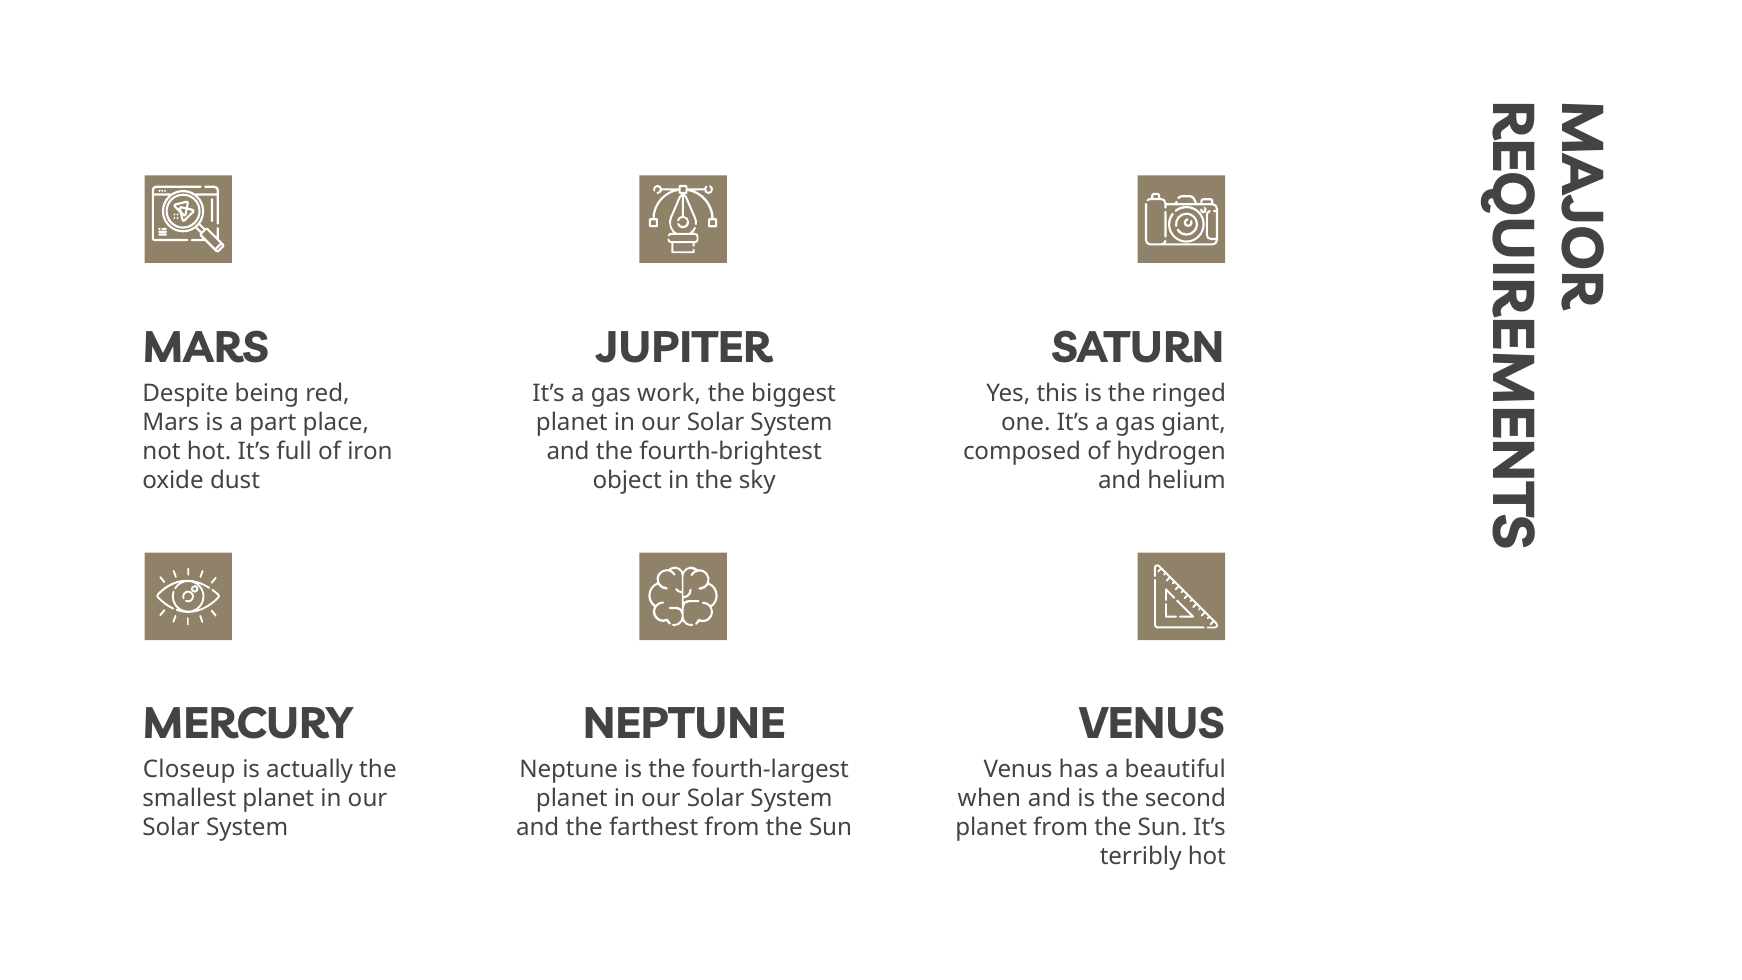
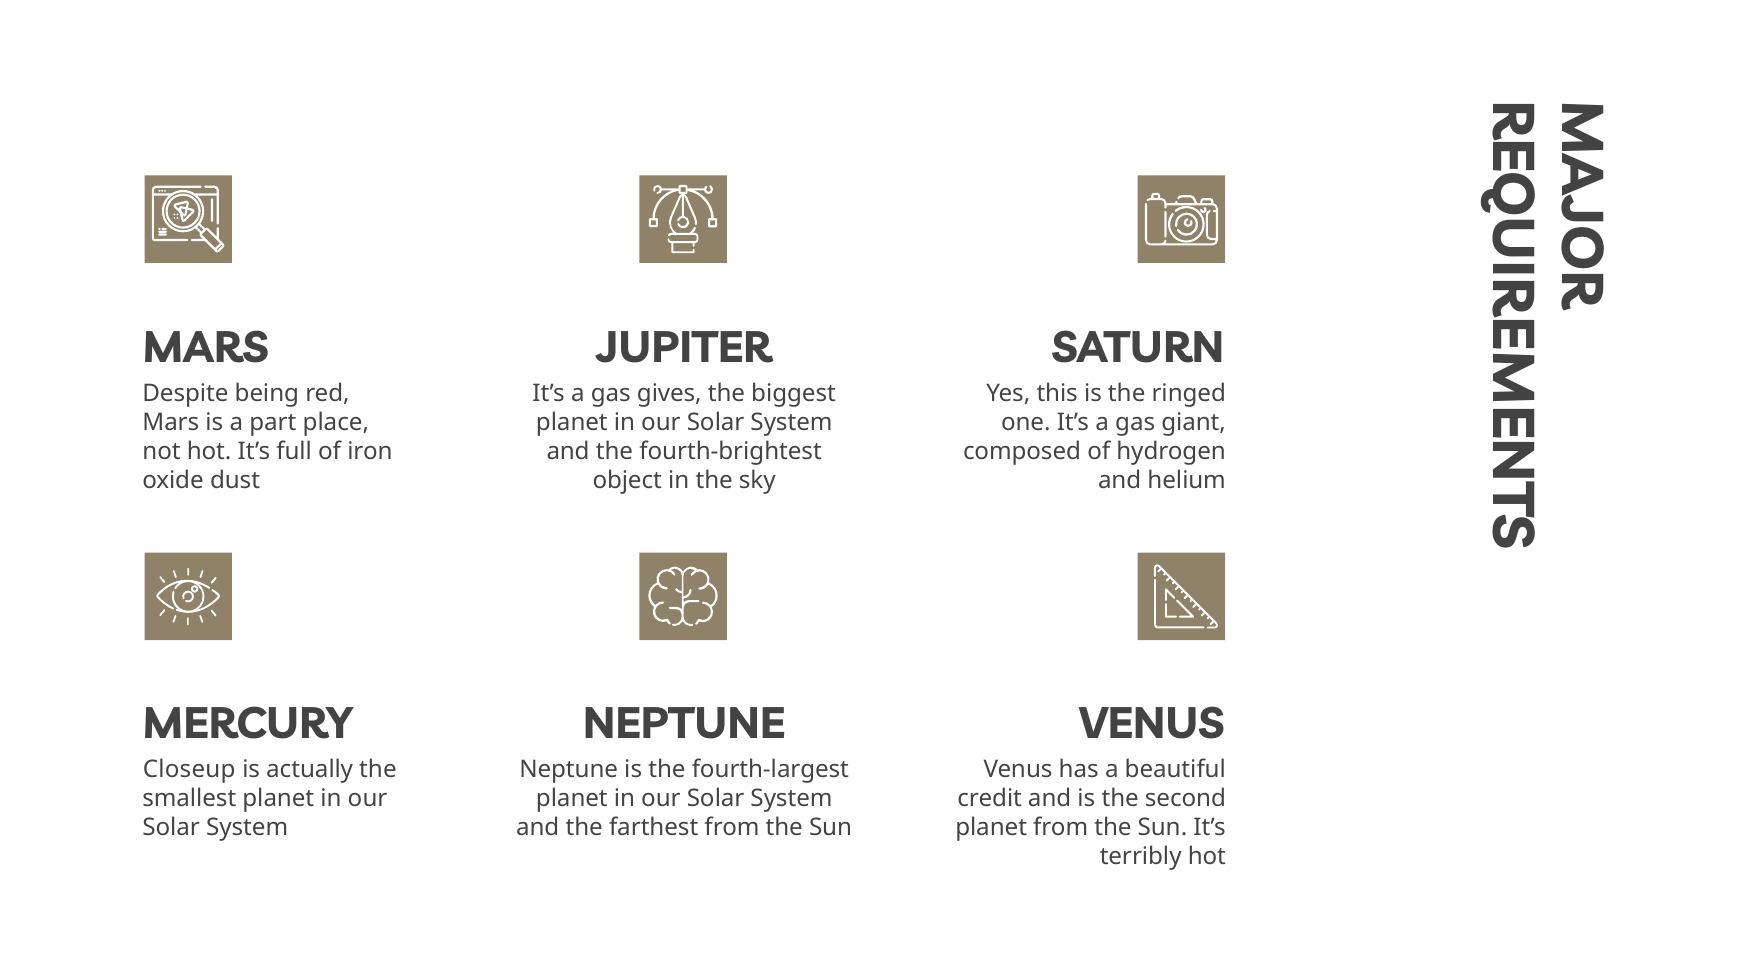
work: work -> gives (669, 393)
when: when -> credit (990, 798)
